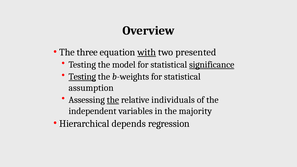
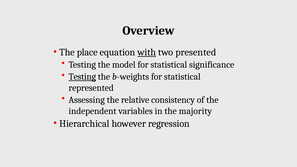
three: three -> place (87, 52)
significance underline: present -> none (212, 65)
assumption: assumption -> represented (91, 88)
the underline: present -> none (113, 100)
individuals: individuals -> consistency (173, 100)
depends: depends -> however (129, 124)
